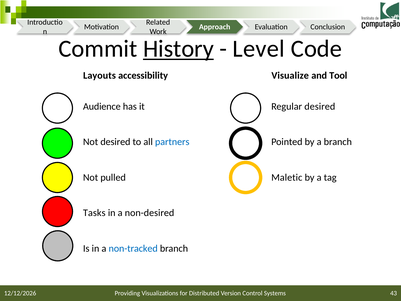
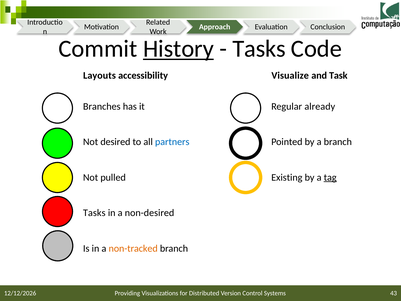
Level: Level -> Tasks (259, 49)
Tool: Tool -> Task (338, 76)
Audience: Audience -> Branches (102, 106)
Regular desired: desired -> already (320, 106)
Maletic: Maletic -> Existing (287, 177)
tag underline: none -> present (330, 177)
non-tracked colour: blue -> orange (133, 248)
